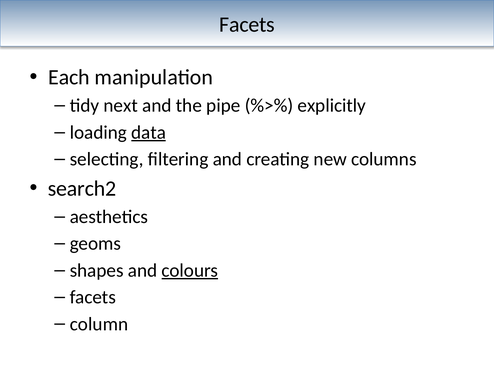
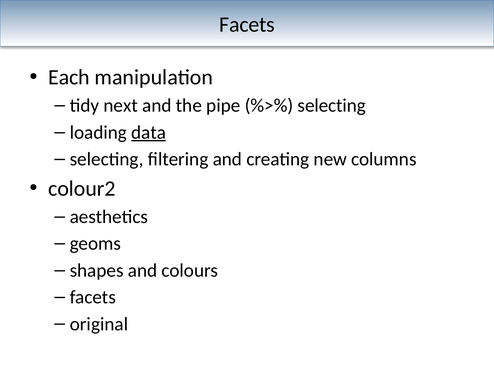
explicitly: explicitly -> selecting (332, 106)
search2: search2 -> colour2 (82, 189)
colours underline: present -> none (190, 271)
column: column -> original (99, 324)
